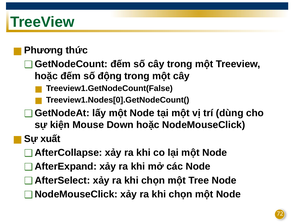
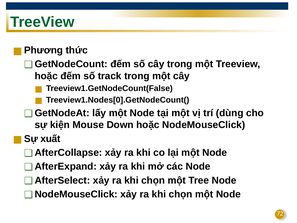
động: động -> track (110, 76)
